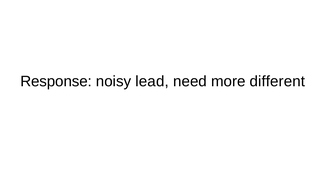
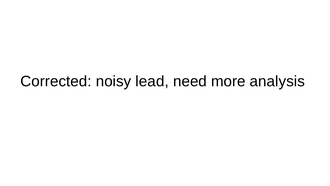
Response: Response -> Corrected (56, 81)
different: different -> analysis (277, 81)
